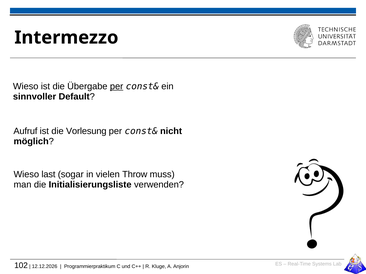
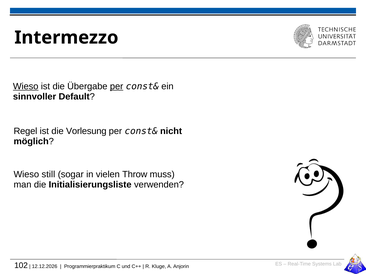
Wieso underline: none -> present (26, 86)
Aufruf: Aufruf -> Regel (25, 131)
last: last -> still (48, 175)
